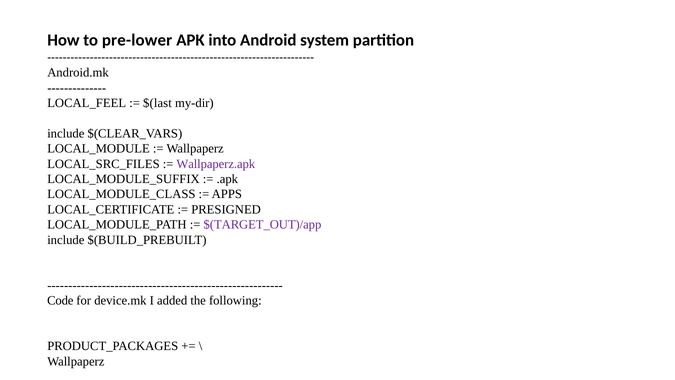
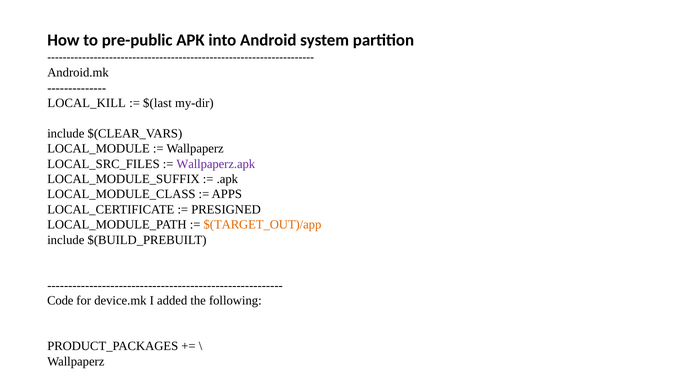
pre-lower: pre-lower -> pre-public (137, 40)
LOCAL_FEEL: LOCAL_FEEL -> LOCAL_KILL (87, 103)
$(TARGET_OUT)/app colour: purple -> orange (262, 225)
